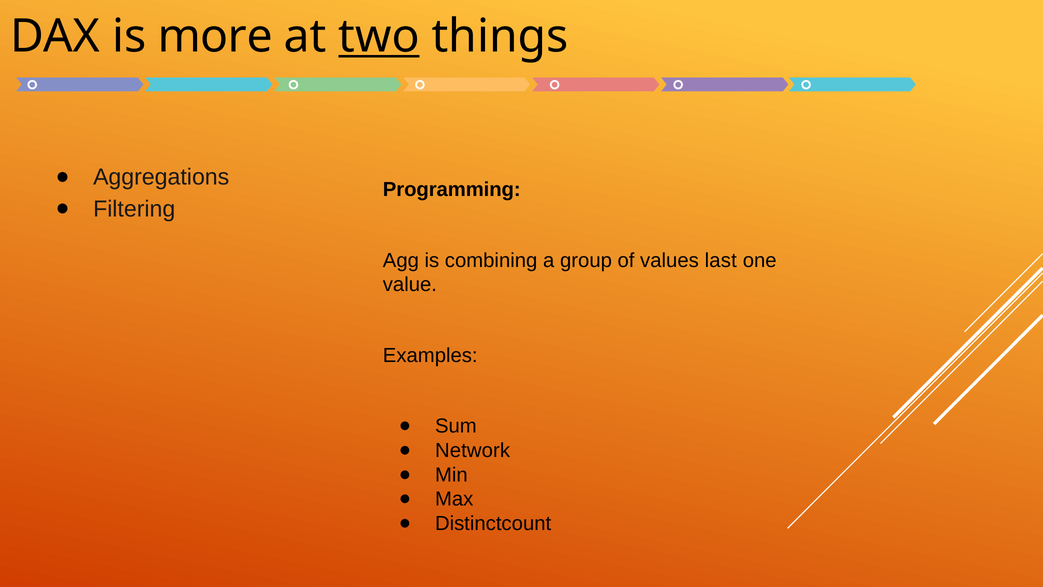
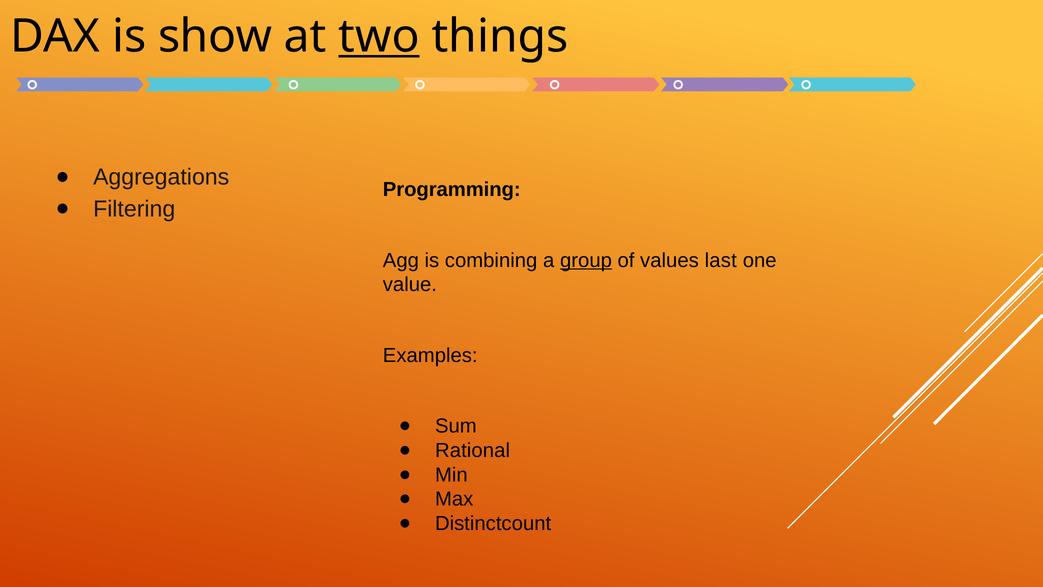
more: more -> show (215, 36)
group underline: none -> present (586, 260)
Network: Network -> Rational (473, 450)
